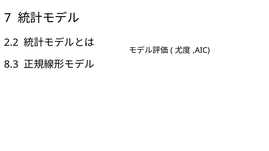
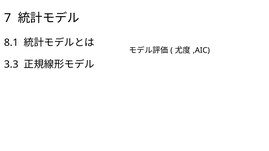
2.2: 2.2 -> 8.1 (11, 43)
8.3: 8.3 -> 3.3 (11, 65)
